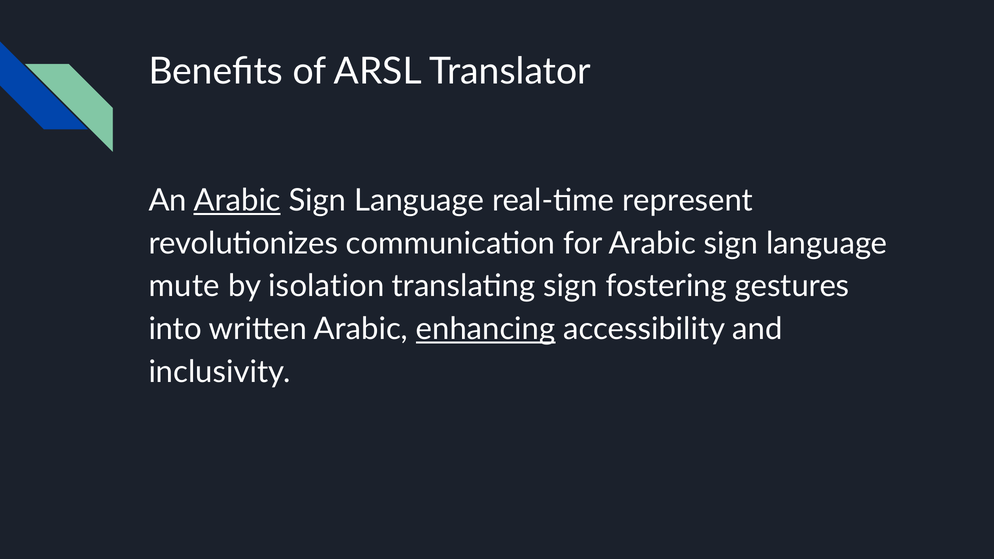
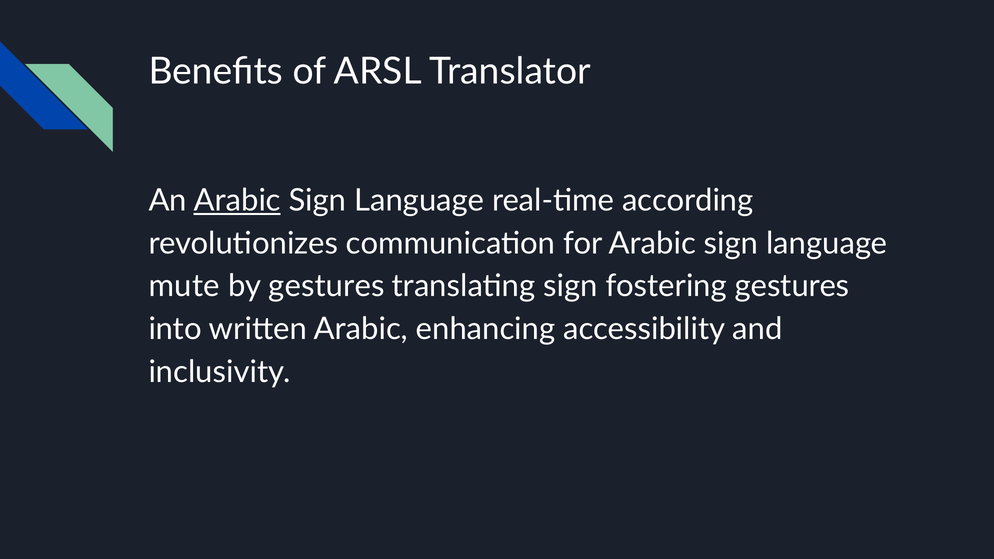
represent: represent -> according (688, 201)
by isolation: isolation -> gestures (326, 286)
enhancing underline: present -> none (486, 329)
